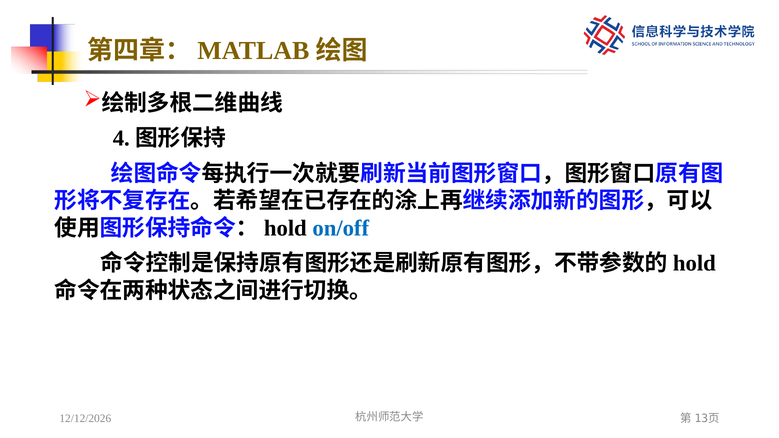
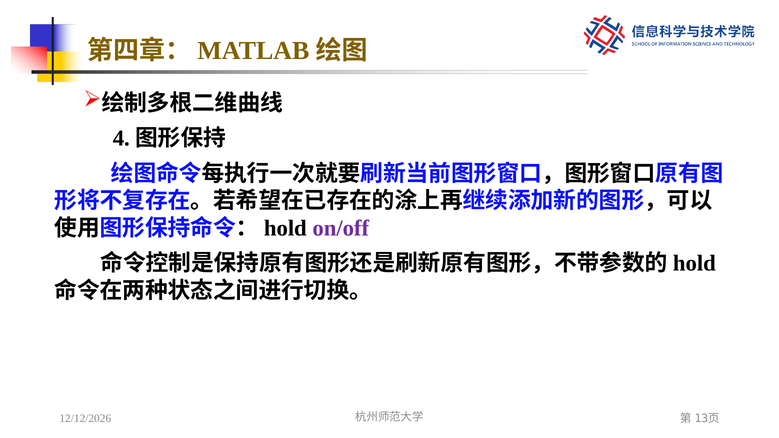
on/off colour: blue -> purple (341, 228)
